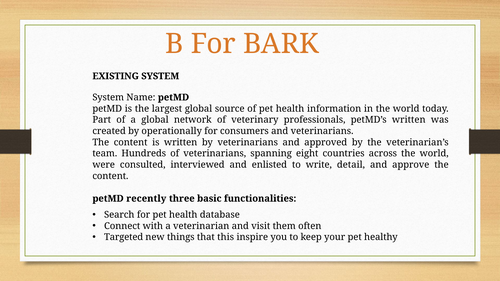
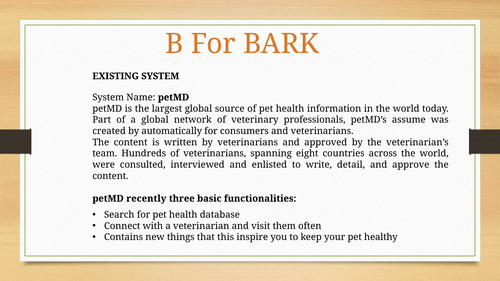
petMD’s written: written -> assume (409, 120)
operationally: operationally -> automatically (172, 131)
Targeted: Targeted -> Contains (124, 237)
